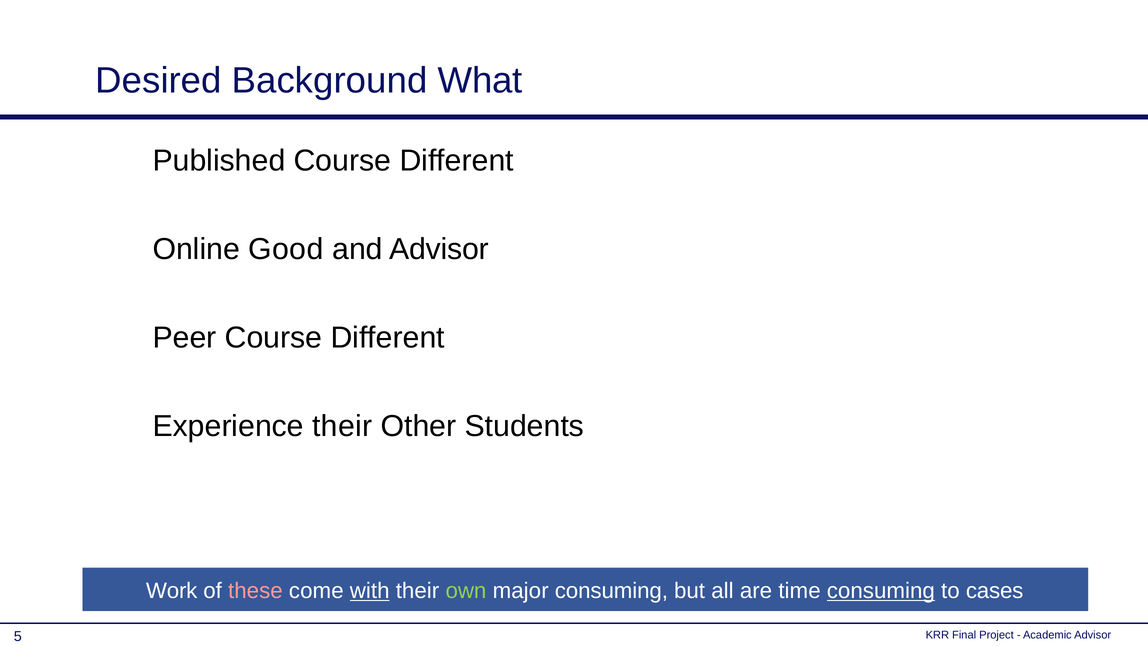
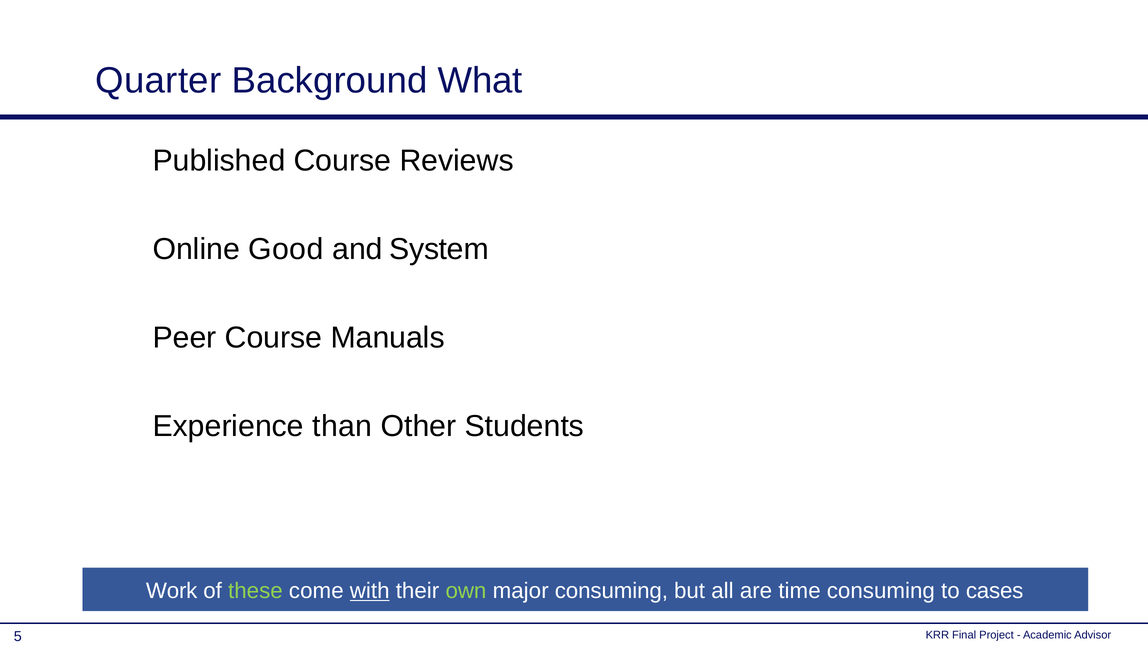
Desired: Desired -> Quarter (158, 81)
Different: Different -> Reviews (457, 161)
and Advisor: Advisor -> System (439, 249)
Different: Different -> Manuals (388, 338)
their: their -> than (342, 426)
these colour: pink -> light green (255, 591)
consuming underline: present -> none (881, 591)
